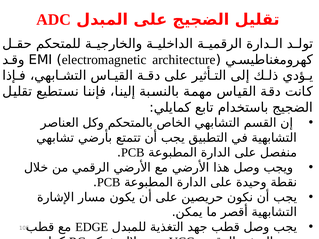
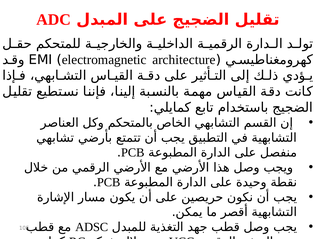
EDGE: EDGE -> ADSC (92, 227)
